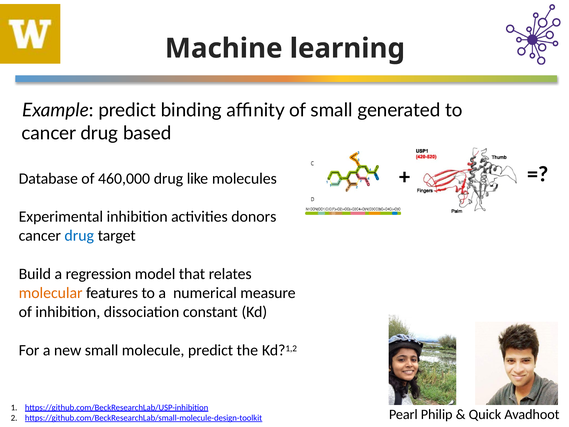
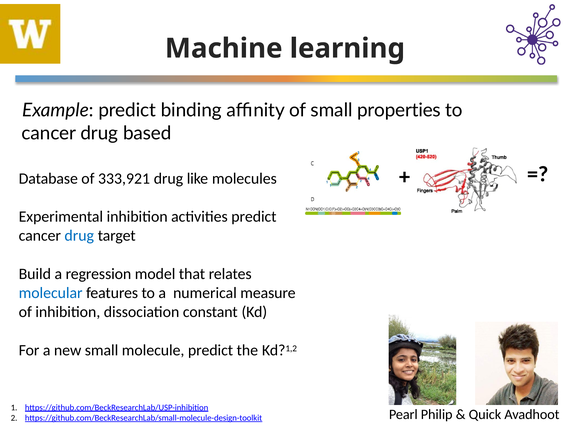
generated: generated -> properties (399, 110)
460,000: 460,000 -> 333,921 (124, 179)
activities donors: donors -> predict (254, 217)
molecular colour: orange -> blue (51, 293)
